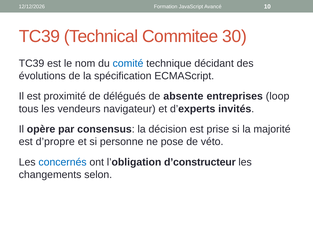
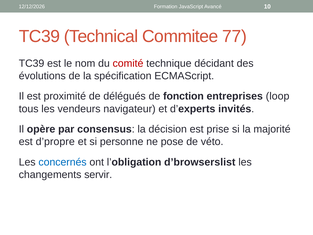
30: 30 -> 77 (234, 36)
comité colour: blue -> red (128, 63)
absente: absente -> fonction (183, 96)
d’constructeur: d’constructeur -> d’browserslist (200, 162)
selon: selon -> servir (98, 174)
